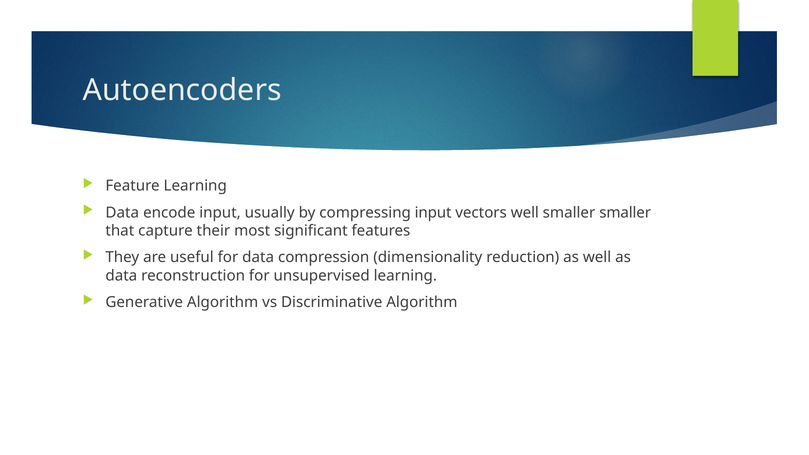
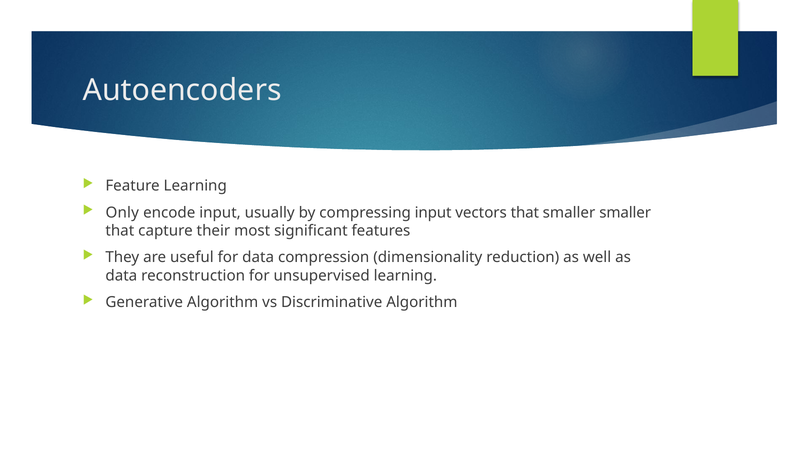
Data: Data -> Only (122, 213)
vectors well: well -> that (525, 213)
